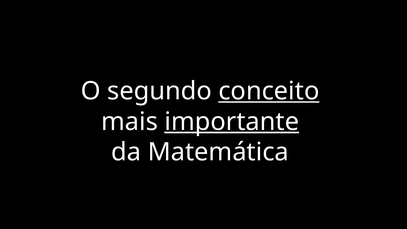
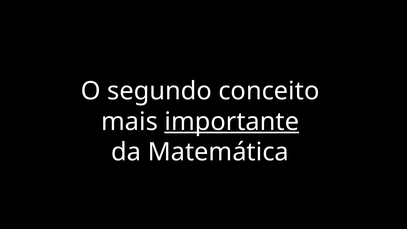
conceito underline: present -> none (269, 91)
